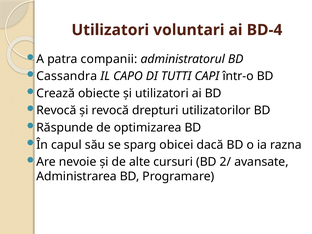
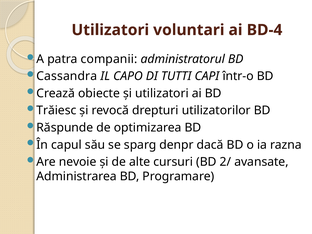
Revocă: Revocă -> Trăiesc (56, 110)
obicei: obicei -> denpr (177, 145)
